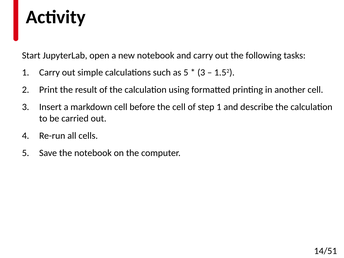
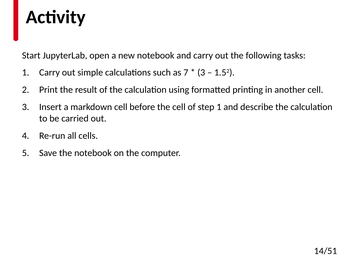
as 5: 5 -> 7 (186, 73)
